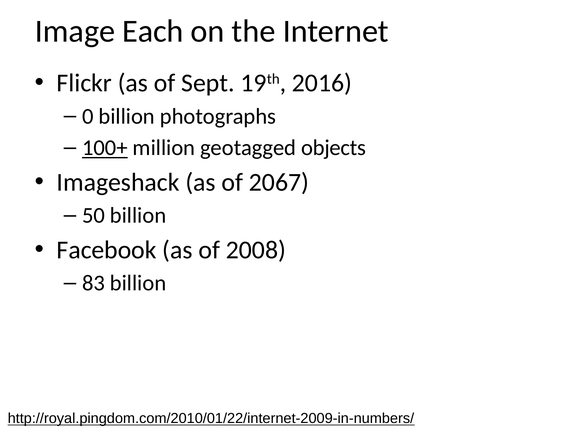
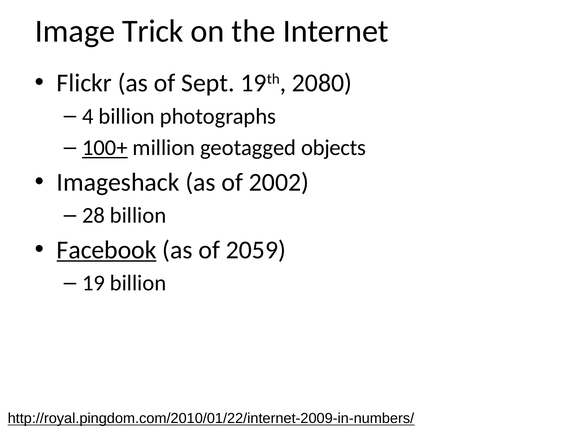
Each: Each -> Trick (153, 31)
2016: 2016 -> 2080 (322, 83)
0: 0 -> 4 (88, 116)
2067: 2067 -> 2002 (279, 183)
50: 50 -> 28 (94, 216)
Facebook underline: none -> present (107, 250)
2008: 2008 -> 2059 (256, 250)
83: 83 -> 19 (94, 284)
